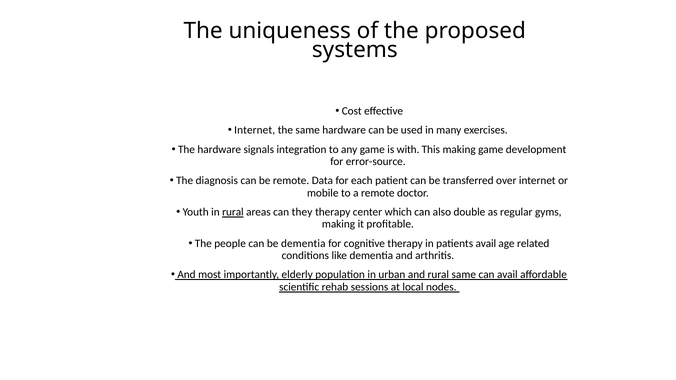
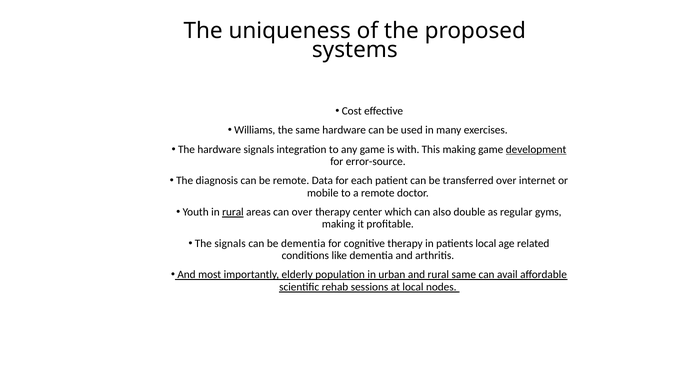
Internet: Internet -> Williams (255, 130)
development underline: none -> present (536, 150)
can they: they -> over (302, 212)
The people: people -> signals (230, 244)
patients avail: avail -> local (486, 244)
